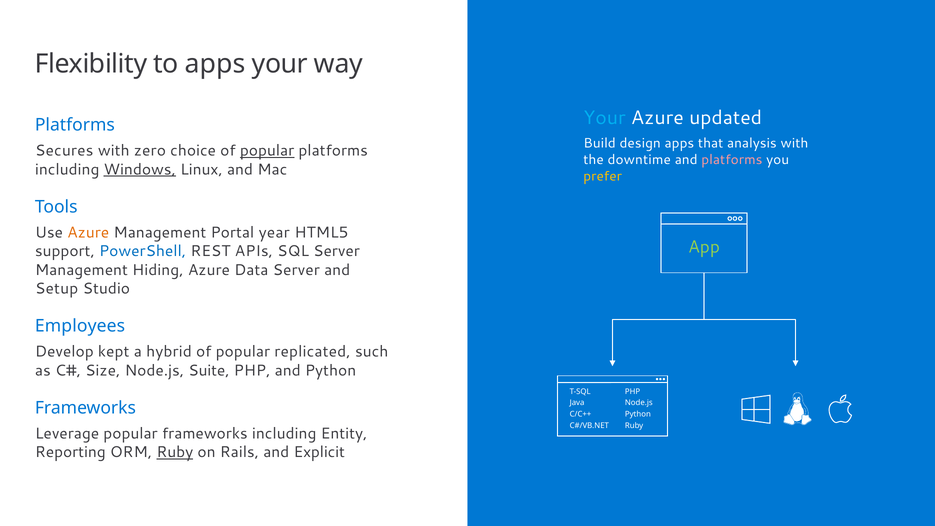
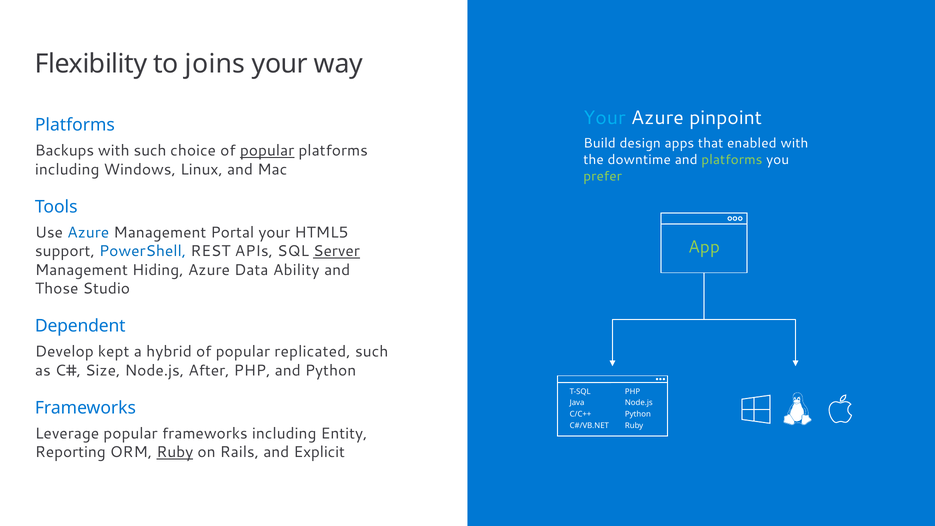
to apps: apps -> joins (215, 64)
updated: updated -> pinpoint (726, 118)
analysis: analysis -> enabled (752, 143)
Secures: Secures -> Backups (64, 151)
with zero: zero -> such (150, 151)
platforms colour: pink -> light green (732, 160)
Windows underline: present -> none (140, 169)
prefer colour: yellow -> light green (603, 176)
Azure colour: orange -> blue (88, 233)
Portal year: year -> your (274, 233)
Server underline: none -> present (337, 251)
Data Server: Server -> Ability (296, 270)
Setup: Setup -> Those (57, 289)
Employees: Employees -> Dependent (80, 326)
Suite: Suite -> After (209, 370)
